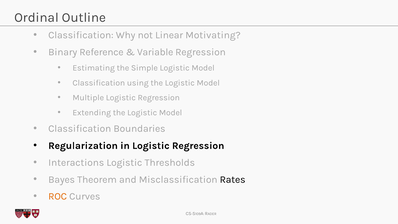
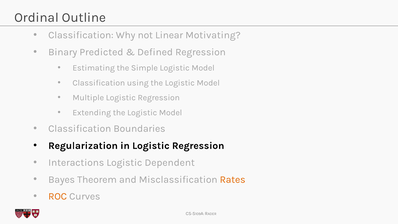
Reference: Reference -> Predicted (101, 52)
Variable: Variable -> Defined (155, 52)
Thresholds: Thresholds -> Dependent (170, 162)
Rates colour: black -> orange (233, 179)
